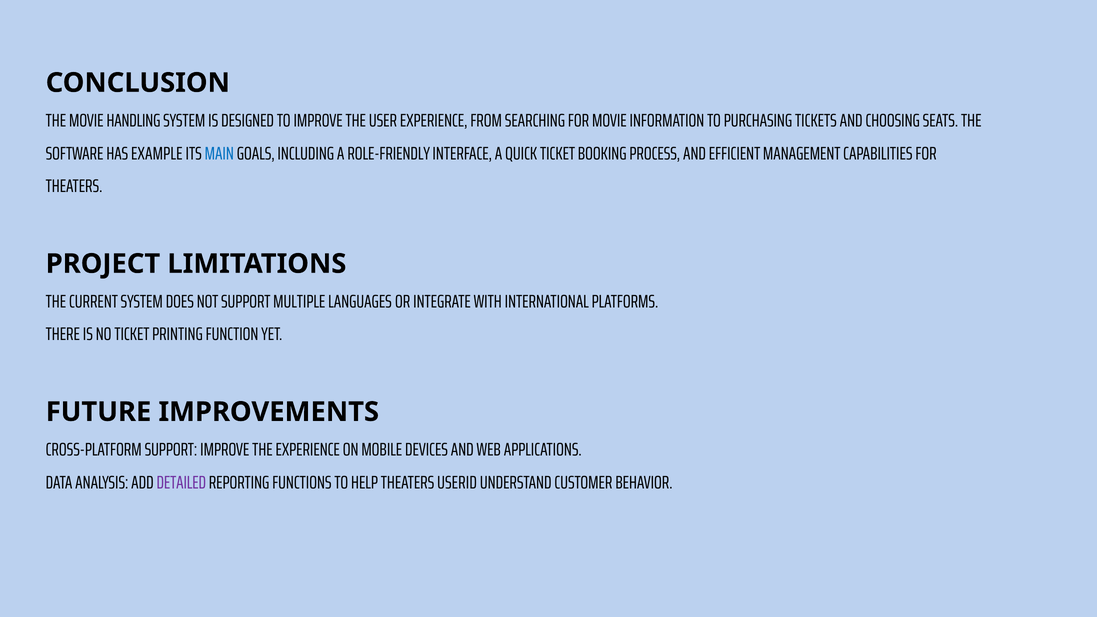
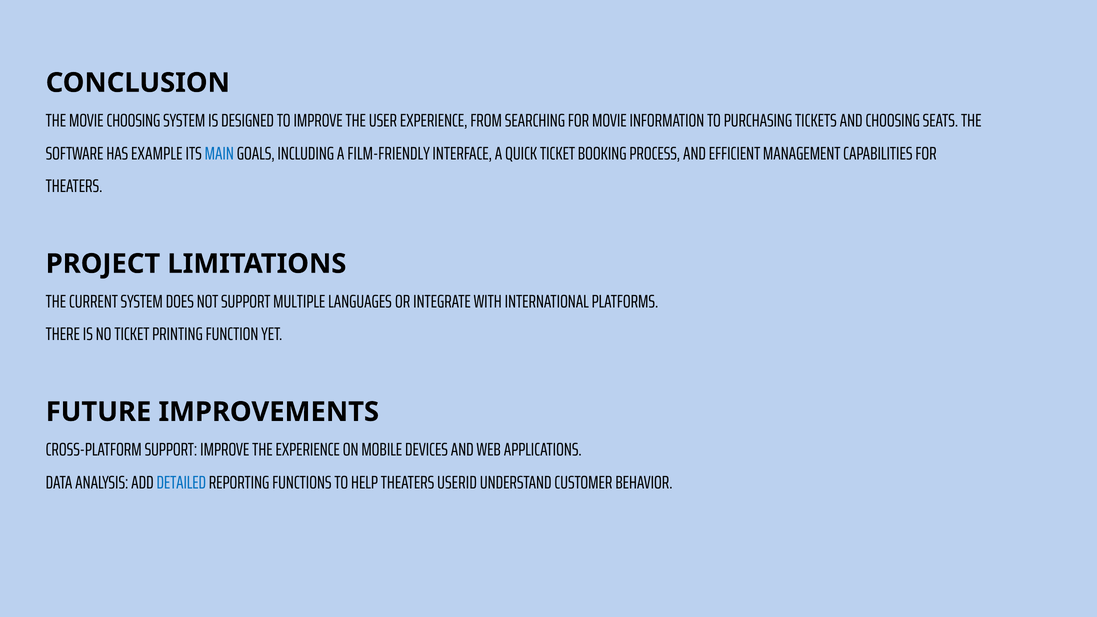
MOVIE HANDLING: HANDLING -> CHOOSING (133, 121)
ROLE-FRIENDLY: ROLE-FRIENDLY -> FILM-FRIENDLY (389, 153)
DETAILED colour: purple -> blue (181, 483)
